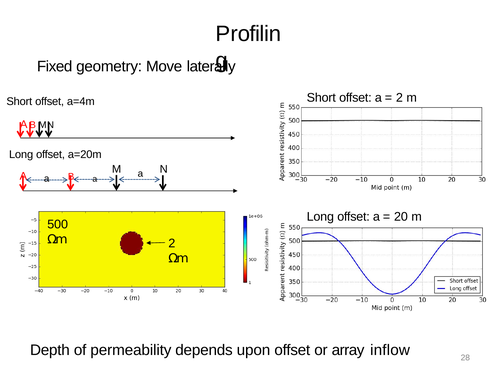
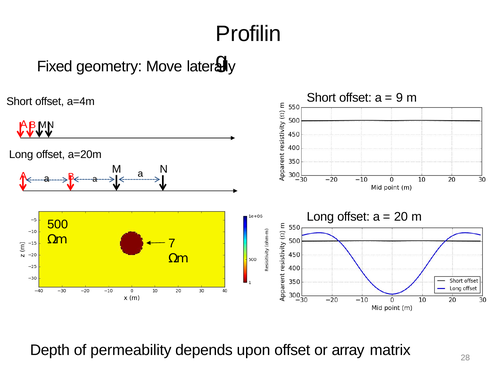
2: 2 -> 9 (399, 98)
Ωm 2: 2 -> 7 (172, 243)
inflow: inflow -> matrix (390, 350)
